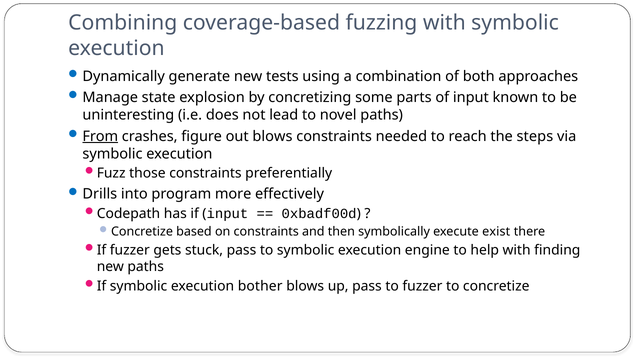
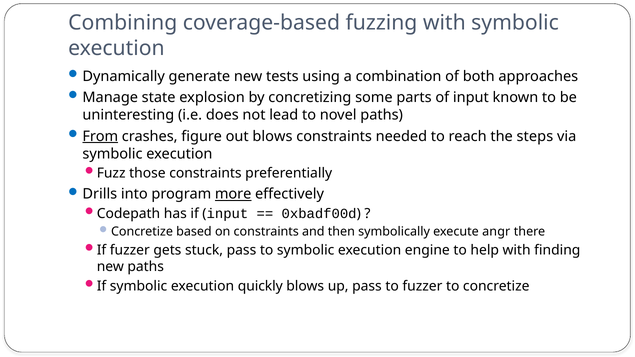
more underline: none -> present (233, 194)
exist: exist -> angr (496, 232)
bother: bother -> quickly (260, 286)
